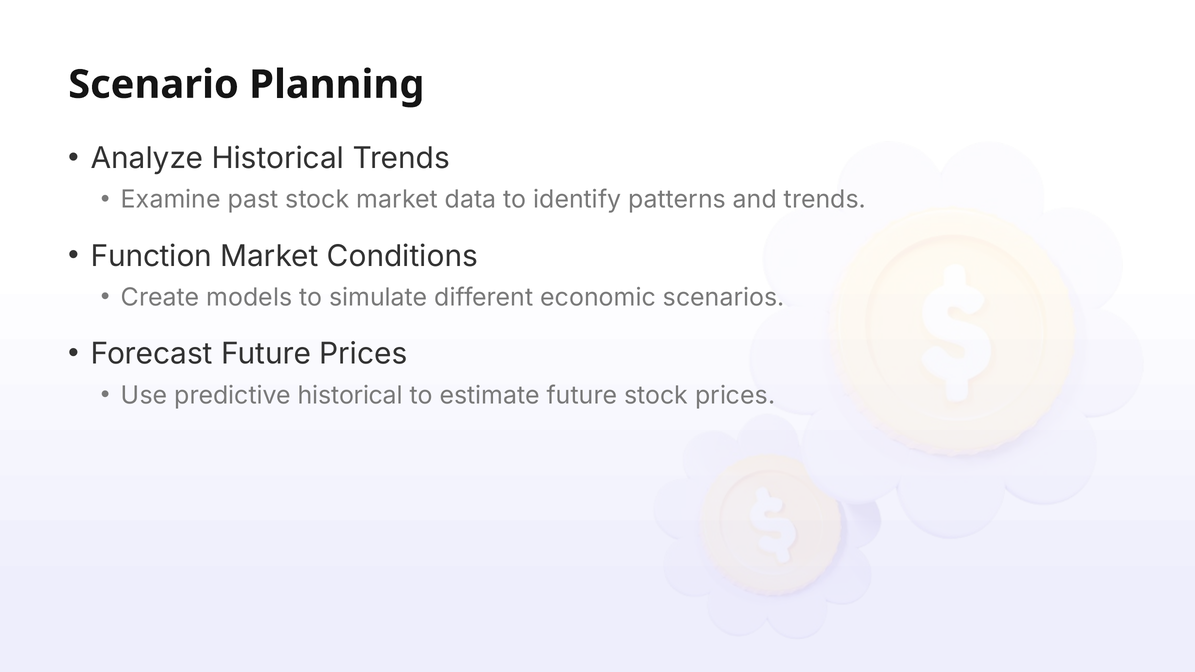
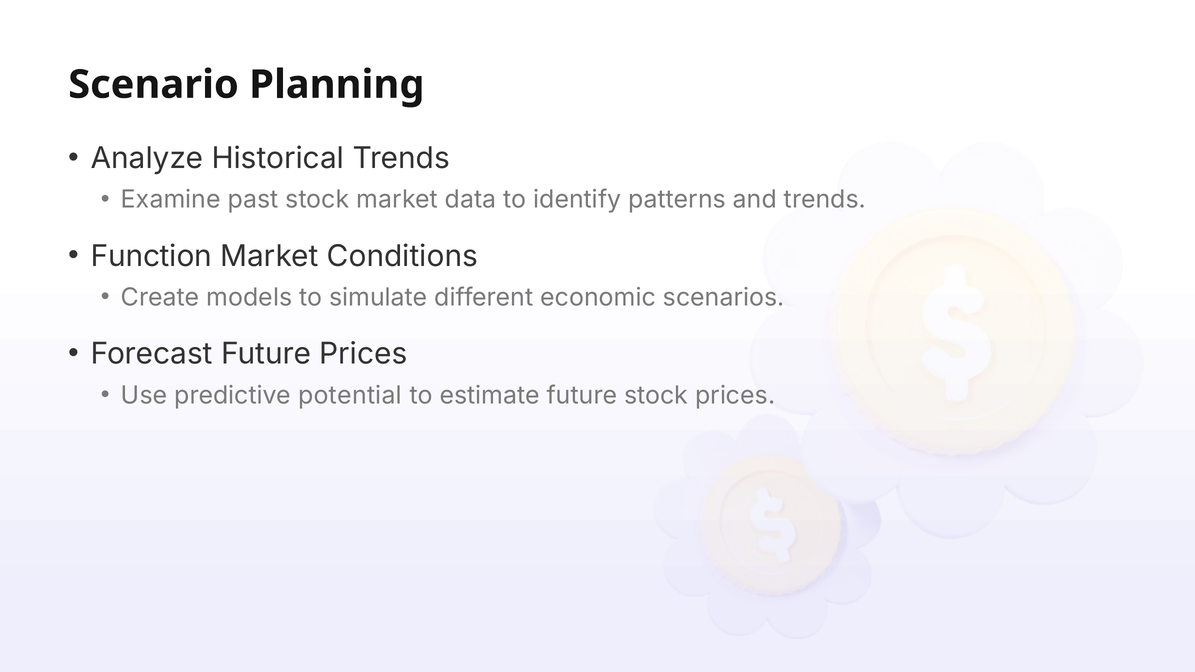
predictive historical: historical -> potential (350, 396)
